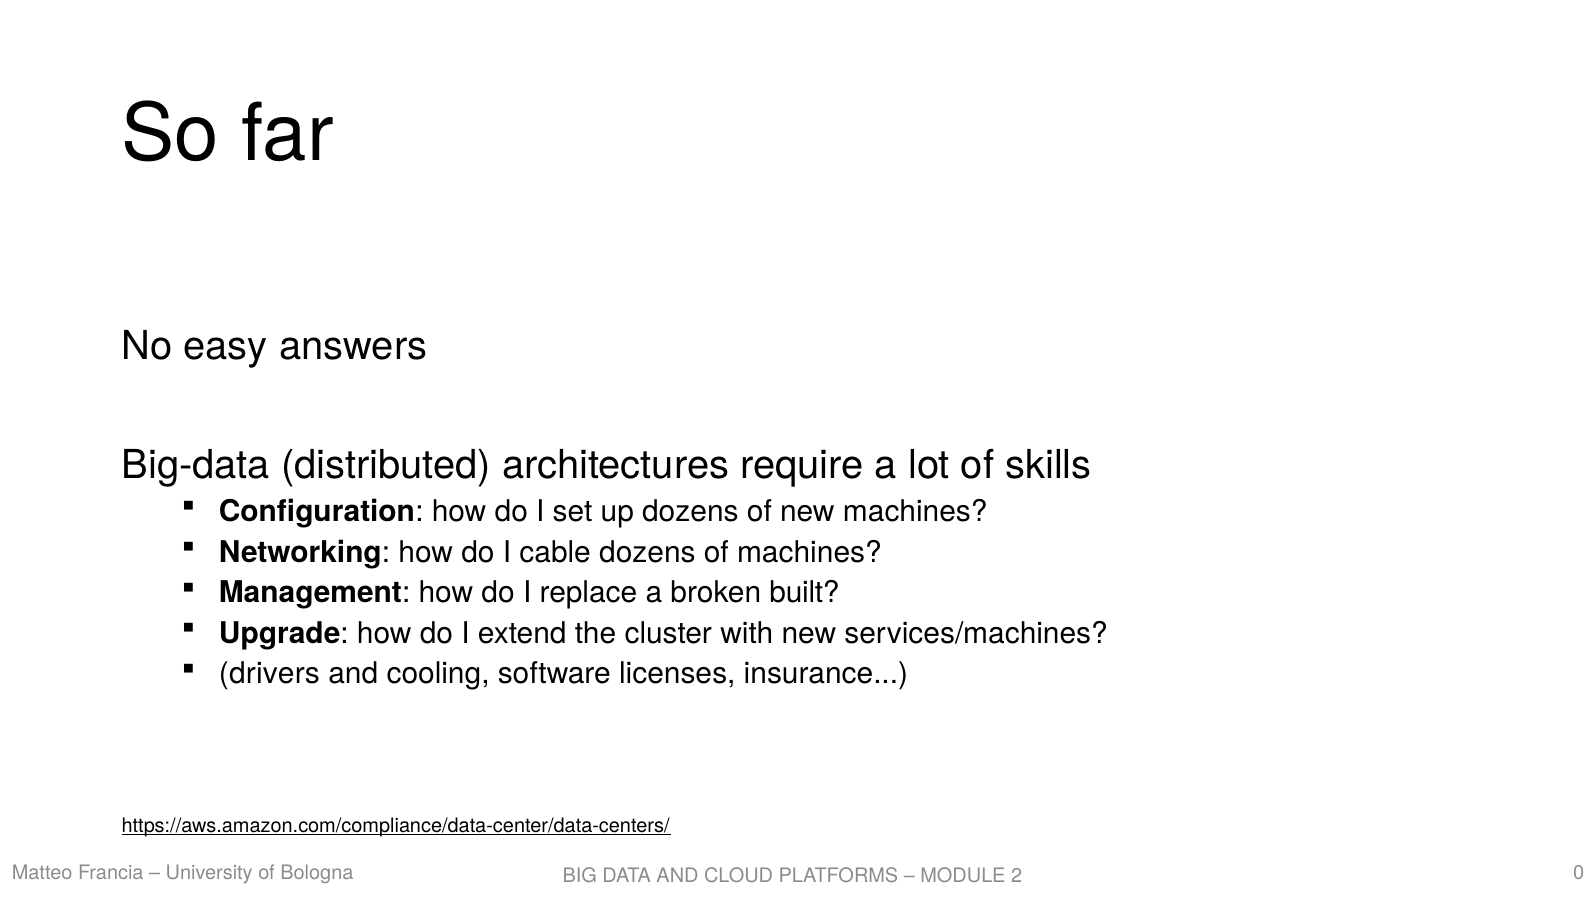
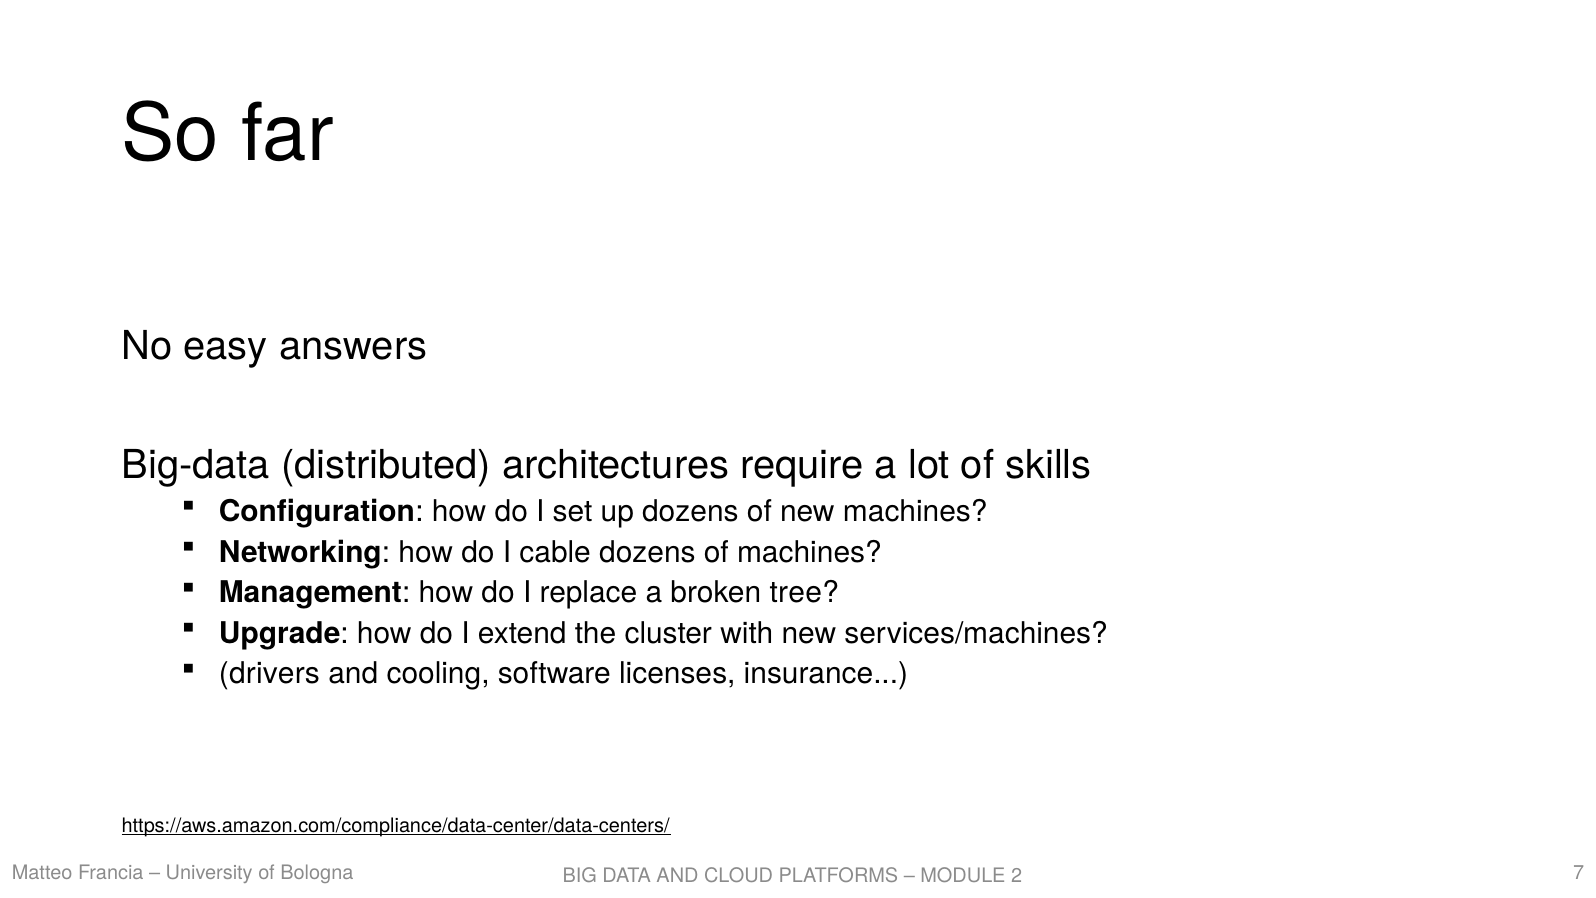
built: built -> tree (804, 593)
0: 0 -> 7 (1579, 873)
